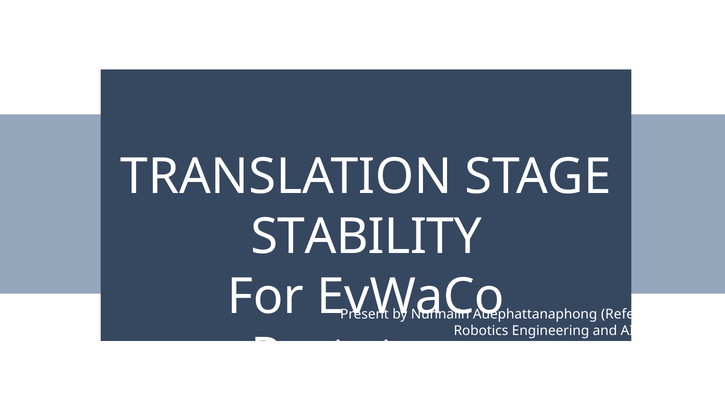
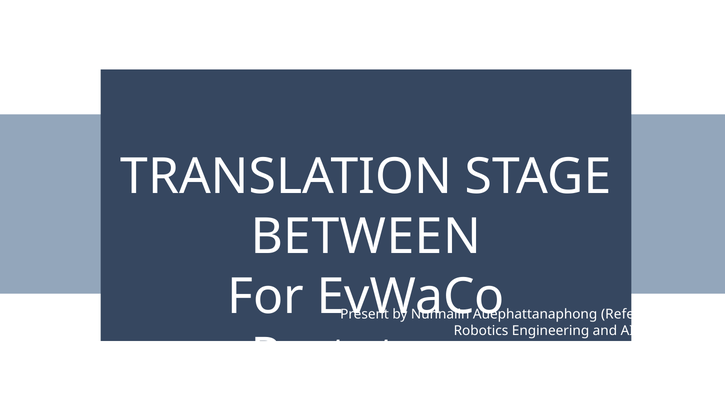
STABILITY: STABILITY -> BETWEEN (366, 237)
